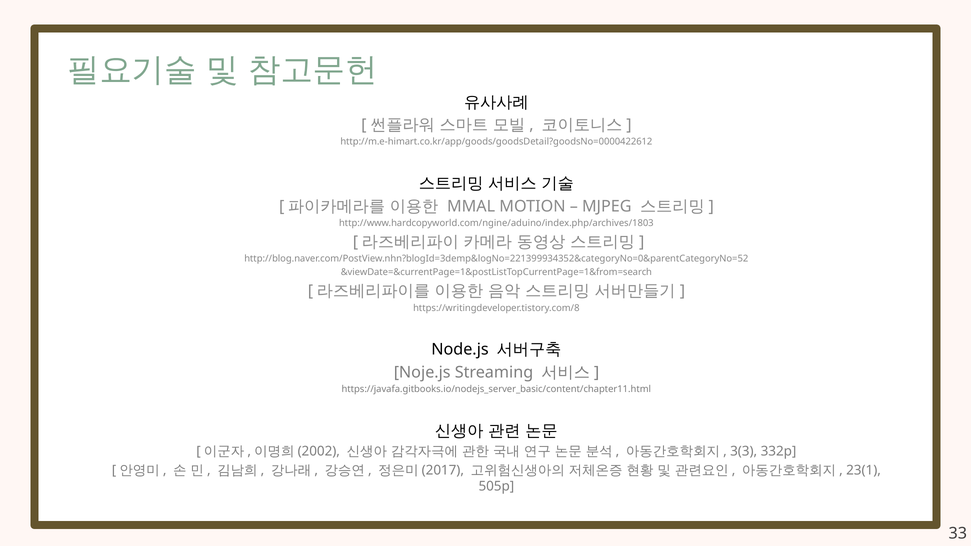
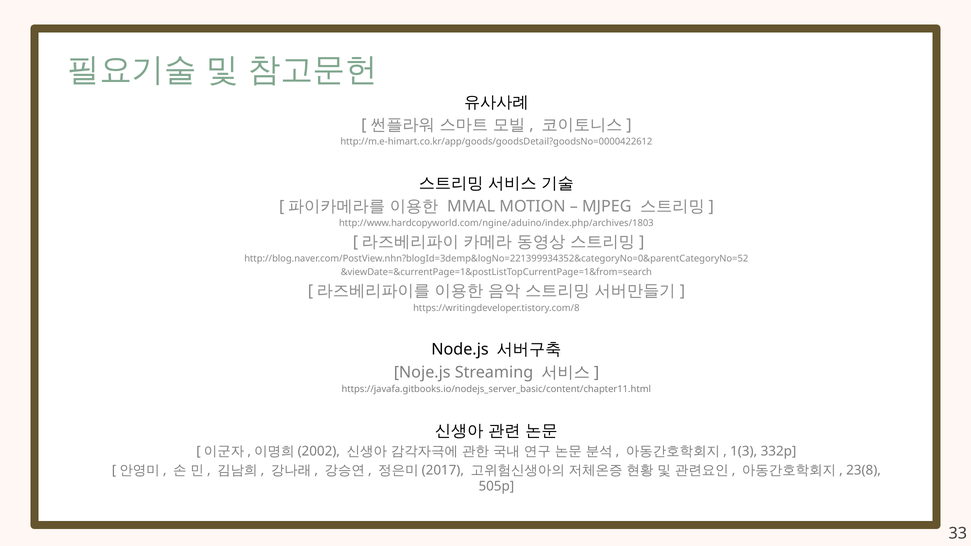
3(3: 3(3 -> 1(3 (744, 451)
23(1: 23(1 -> 23(8 (864, 470)
